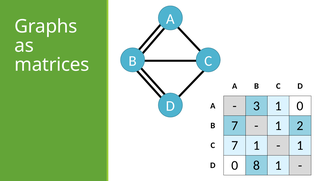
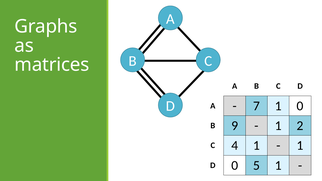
3: 3 -> 7 (256, 106)
B 7: 7 -> 9 (235, 126)
C 7: 7 -> 4 (235, 146)
8: 8 -> 5 (256, 165)
